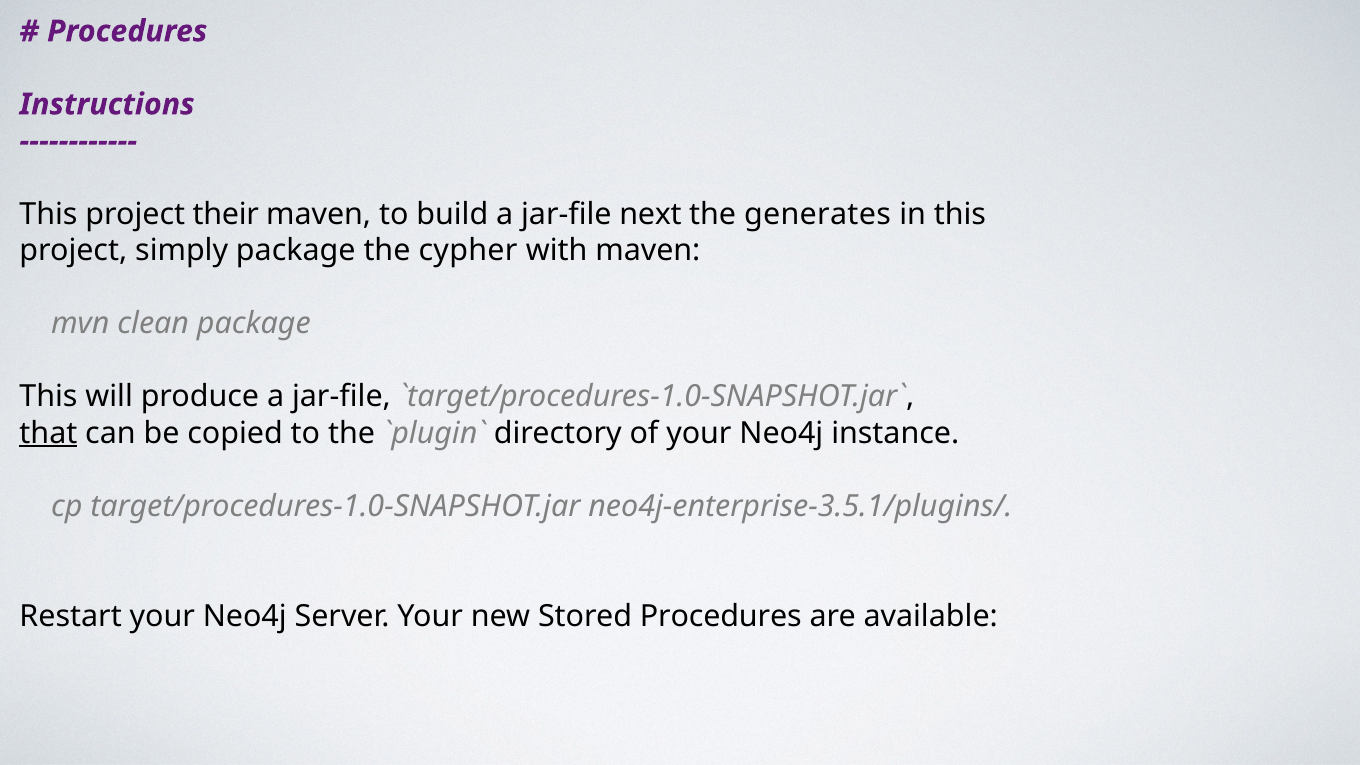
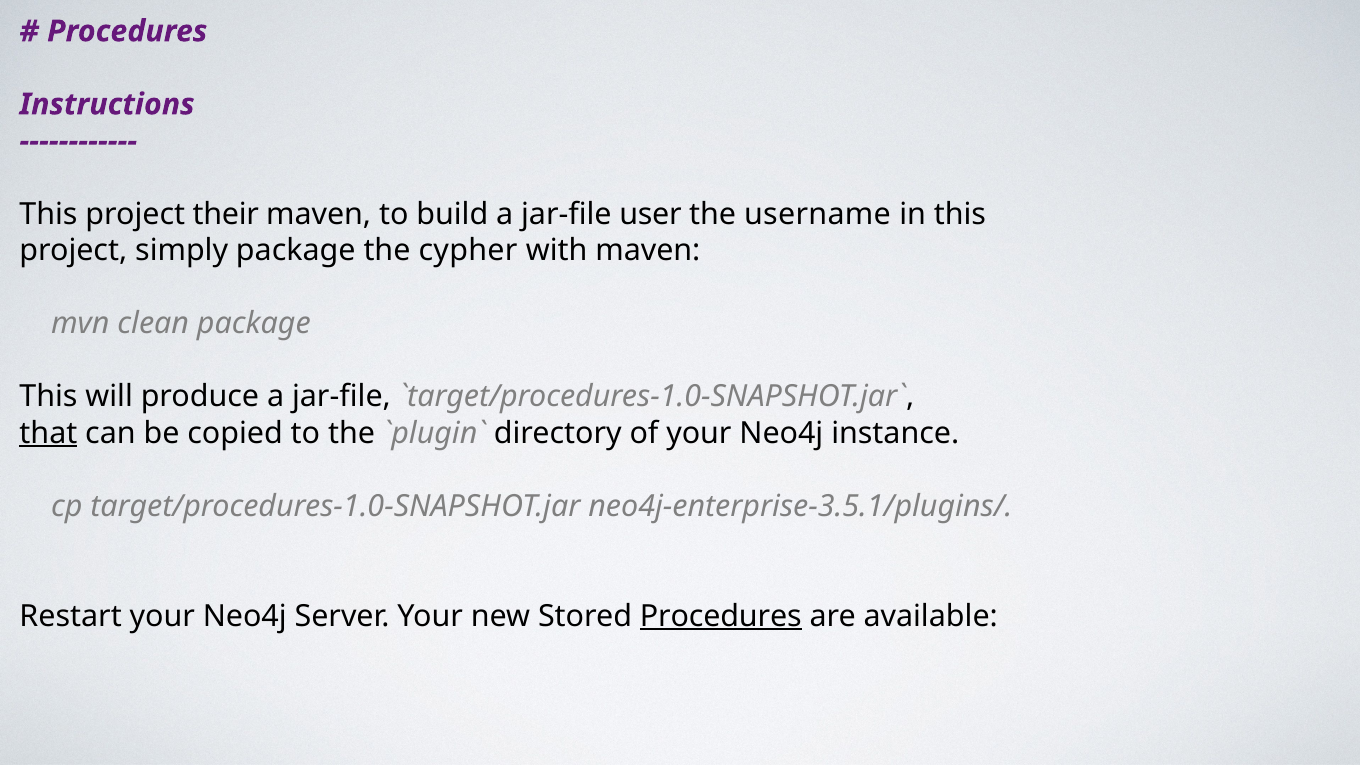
next: next -> user (651, 214)
generates: generates -> username (817, 214)
Procedures underline: none -> present (721, 616)
